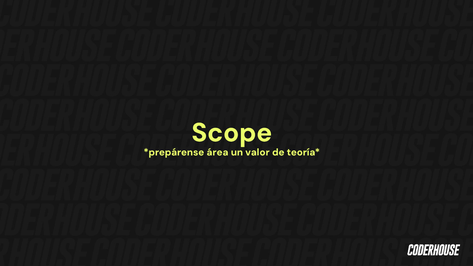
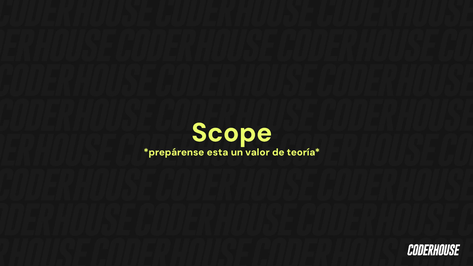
área: área -> esta (217, 152)
